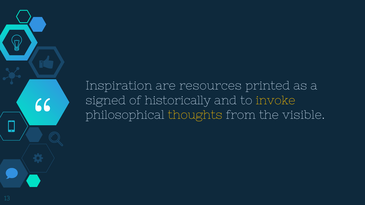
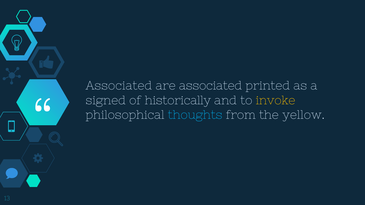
Inspiration: Inspiration -> Associated (119, 86)
are resources: resources -> associated (211, 86)
thoughts colour: yellow -> light blue (195, 115)
visible: visible -> yellow (304, 115)
